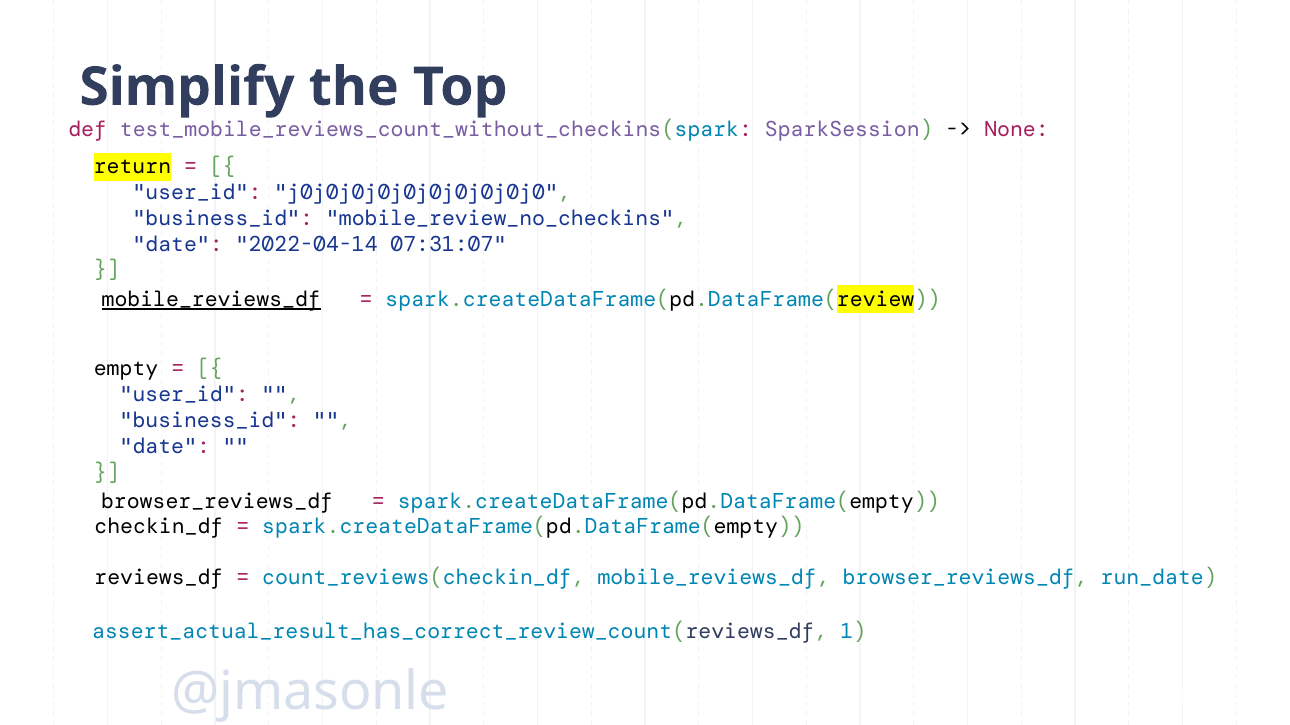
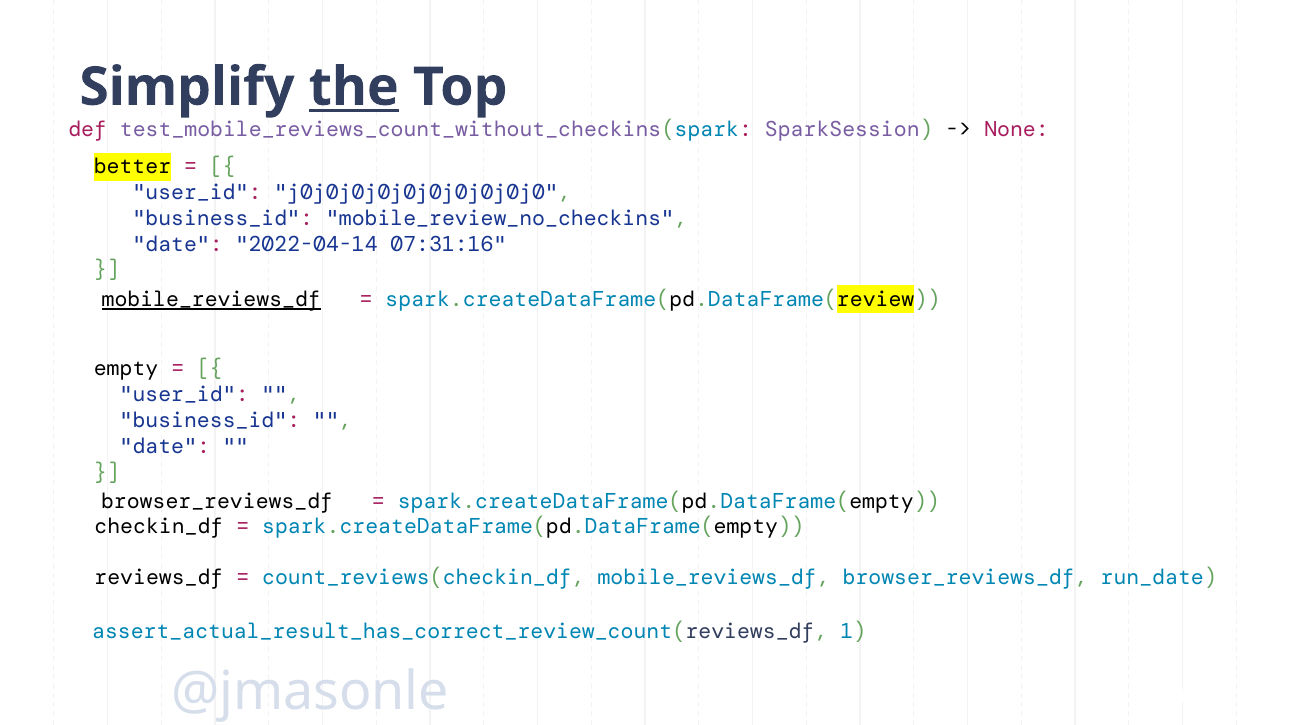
the underline: none -> present (354, 87)
return: return -> better (132, 167)
07:31:07: 07:31:07 -> 07:31:16 (448, 244)
